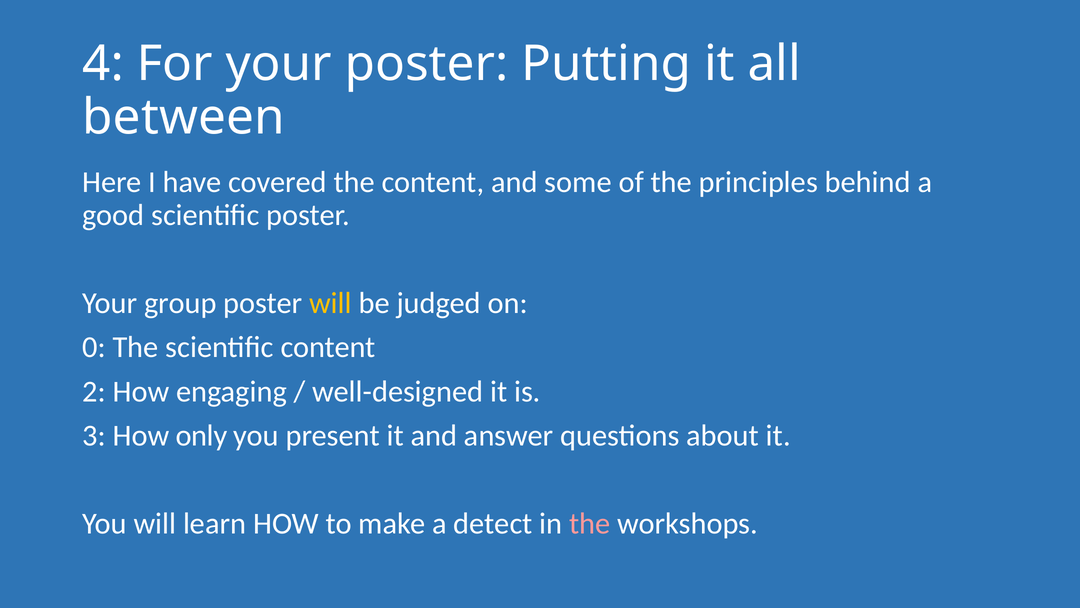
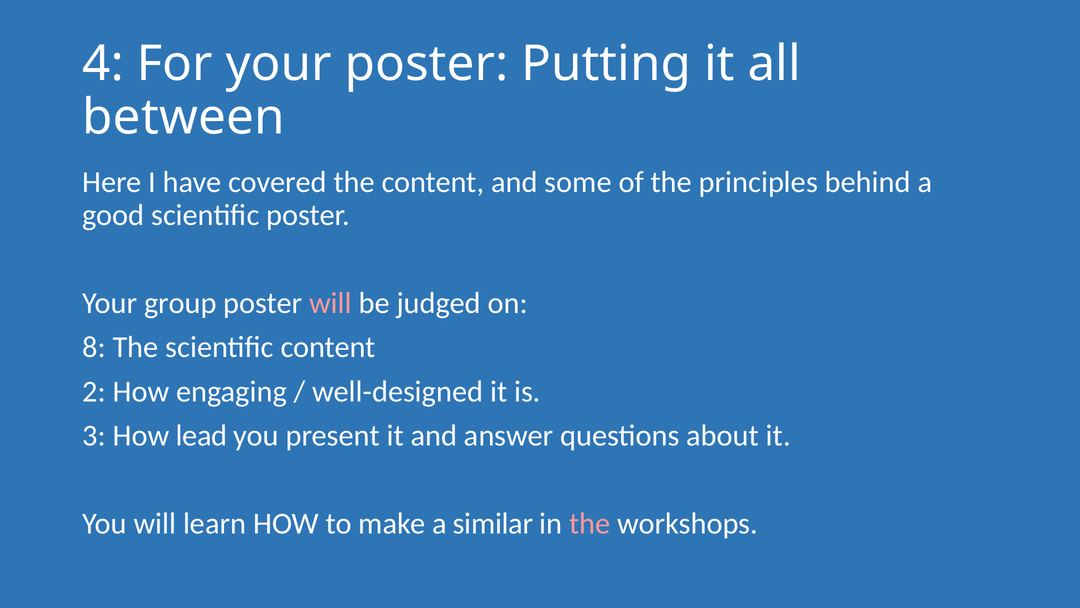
will colour: yellow -> pink (331, 303)
0: 0 -> 8 (94, 347)
only: only -> lead (201, 435)
detect: detect -> similar (493, 524)
